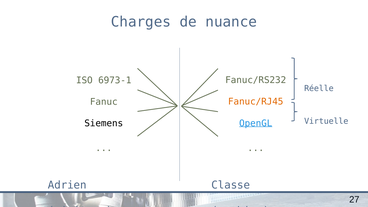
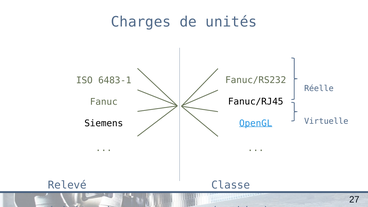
nuance: nuance -> unités (231, 22)
6973-1: 6973-1 -> 6483-1 (115, 80)
Fanuc/RJ45 colour: orange -> black (256, 102)
Adrien: Adrien -> Relevé (67, 185)
